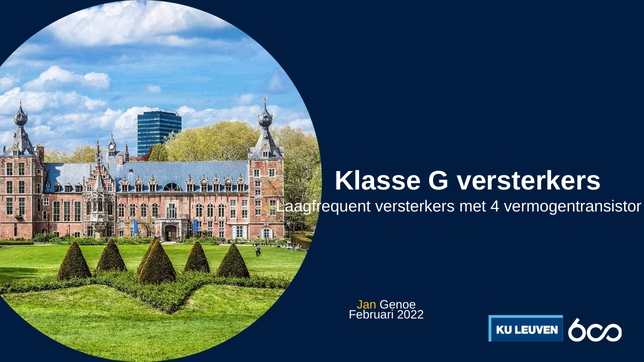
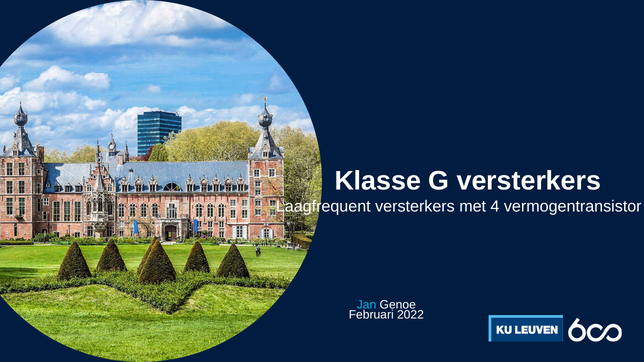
Jan colour: yellow -> light blue (367, 305)
